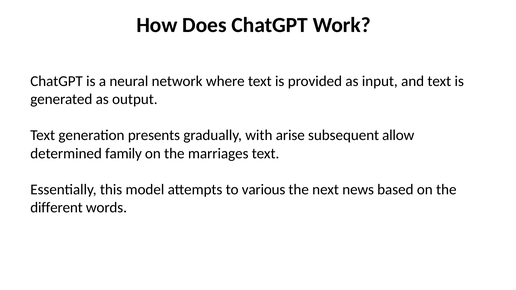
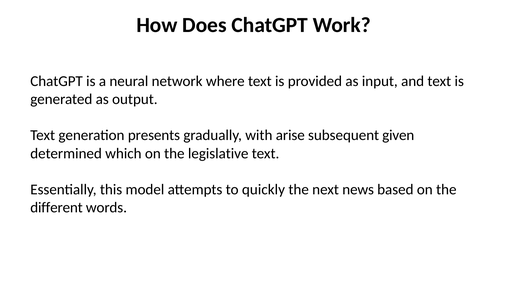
allow: allow -> given (398, 135)
family: family -> which (123, 154)
marriages: marriages -> legislative (218, 154)
various: various -> quickly (263, 190)
